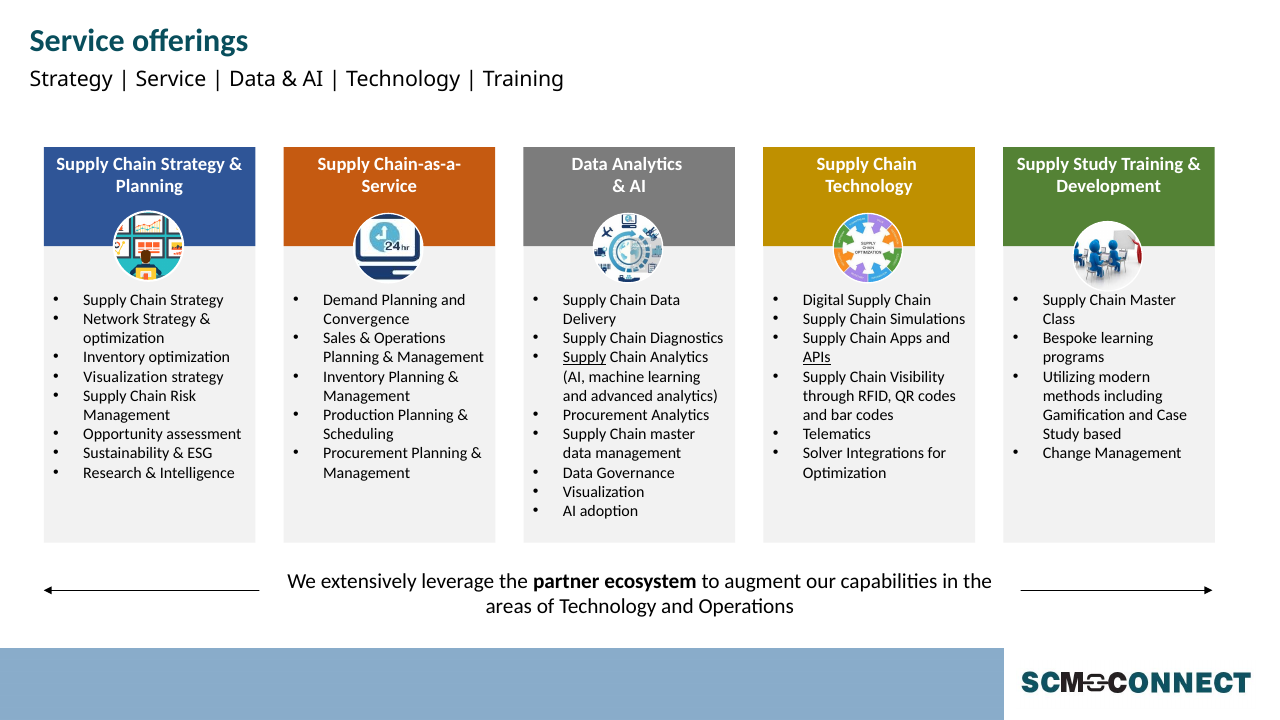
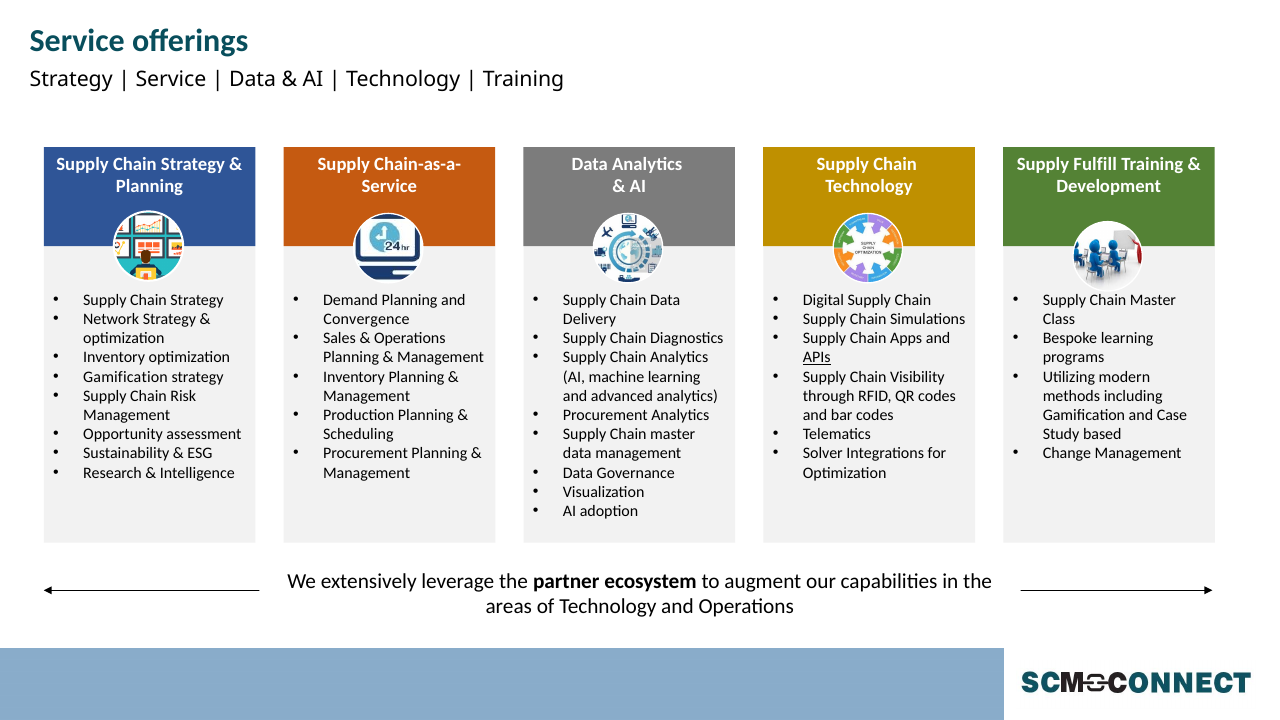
Supply Study: Study -> Fulfill (1095, 164)
Supply underline: present -> none (585, 358)
Visualization: Visualization -> Gamification (126, 377)
